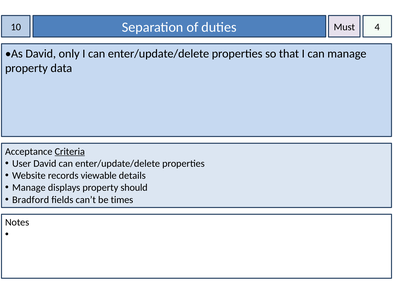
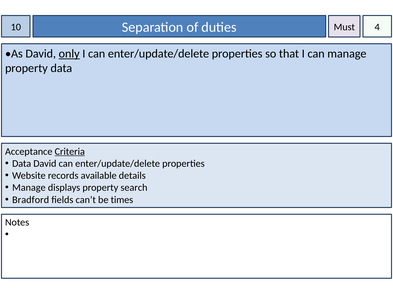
only underline: none -> present (69, 54)
User: User -> Data (22, 164)
viewable: viewable -> available (99, 176)
should: should -> search (134, 188)
